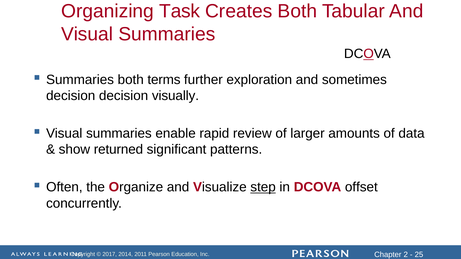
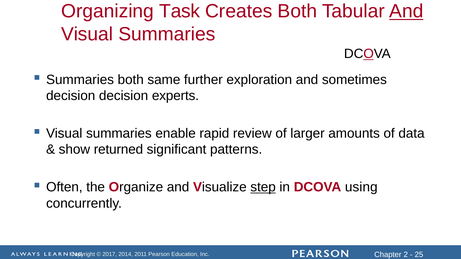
And underline: none -> present (406, 11)
terms: terms -> same (164, 80)
visually: visually -> experts (175, 96)
offset: offset -> using (361, 187)
